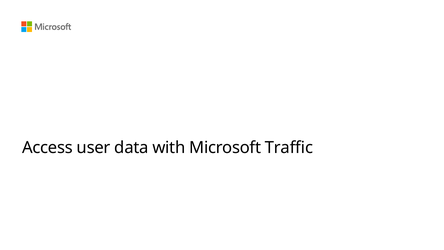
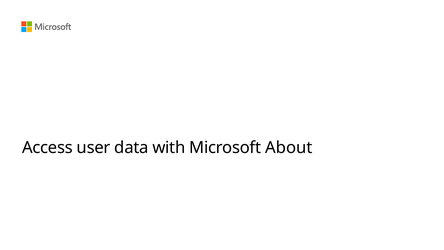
Traffic: Traffic -> About (289, 147)
